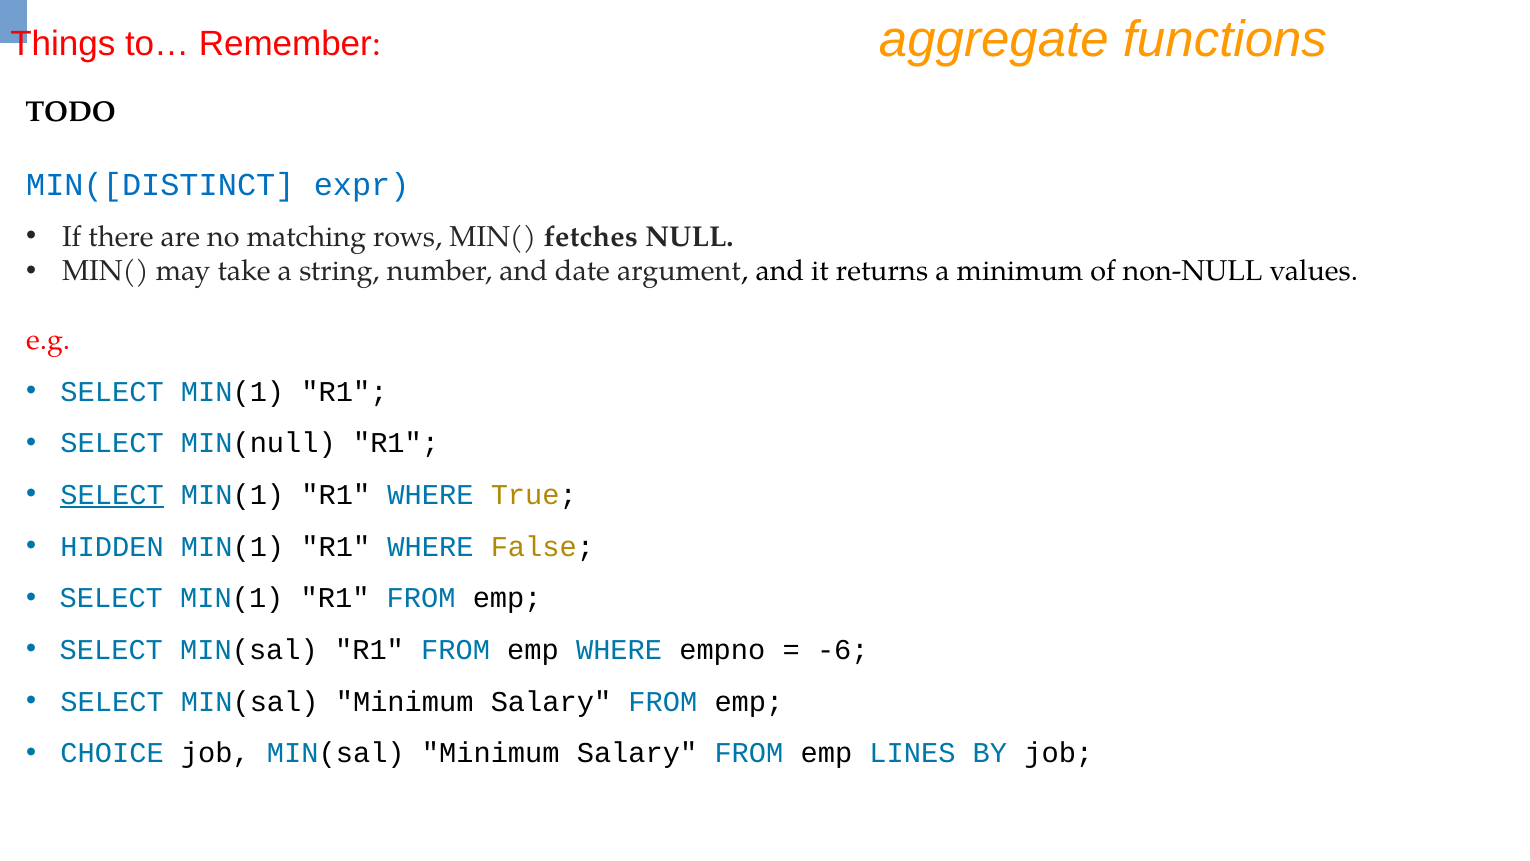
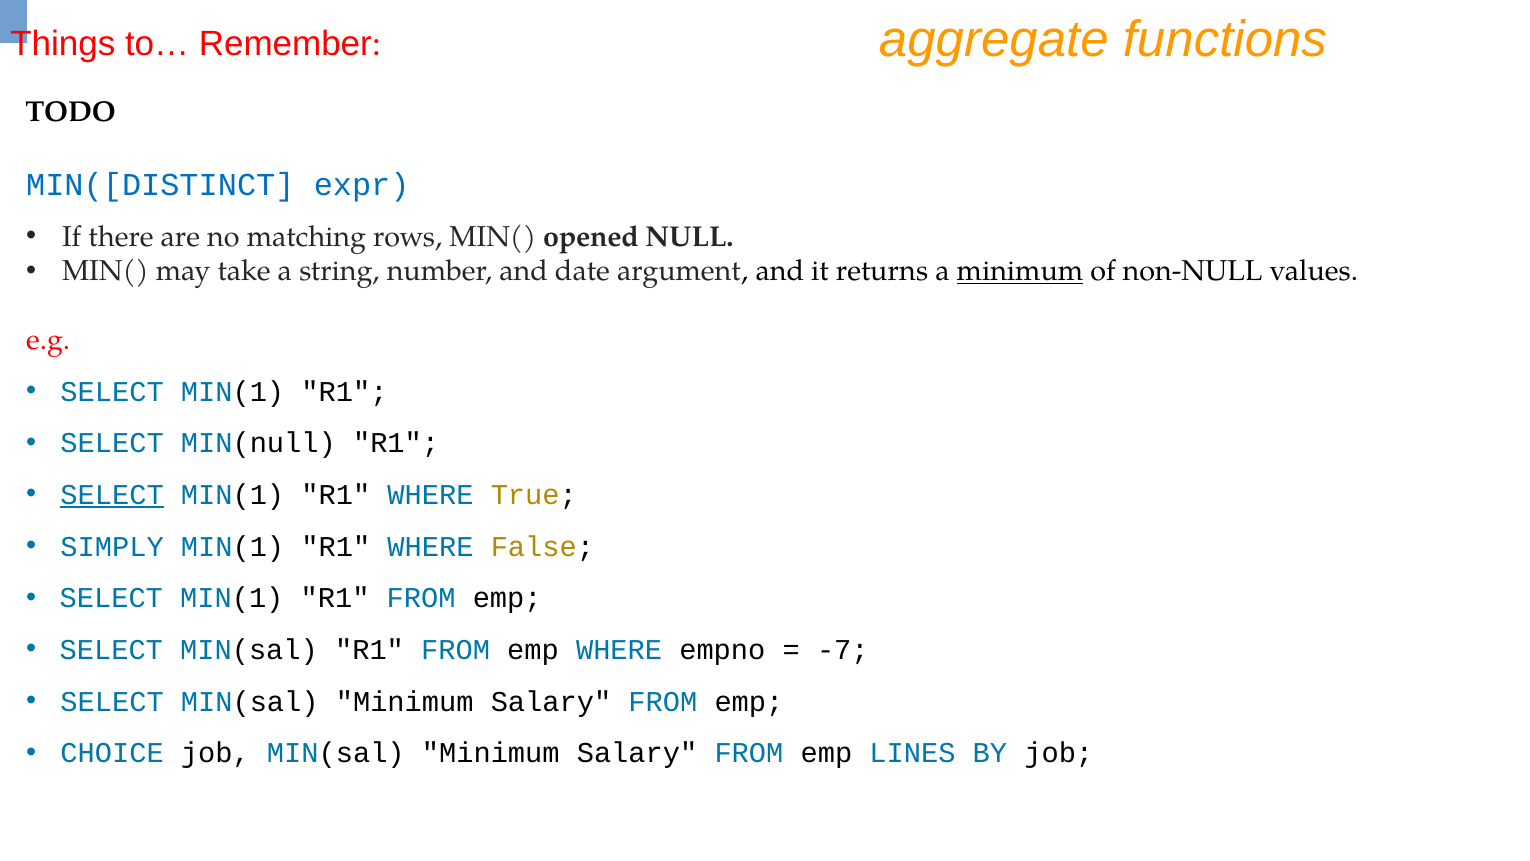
fetches: fetches -> opened (591, 237)
minimum underline: none -> present (1020, 271)
HIDDEN: HIDDEN -> SIMPLY (112, 546)
-6: -6 -> -7 (843, 650)
